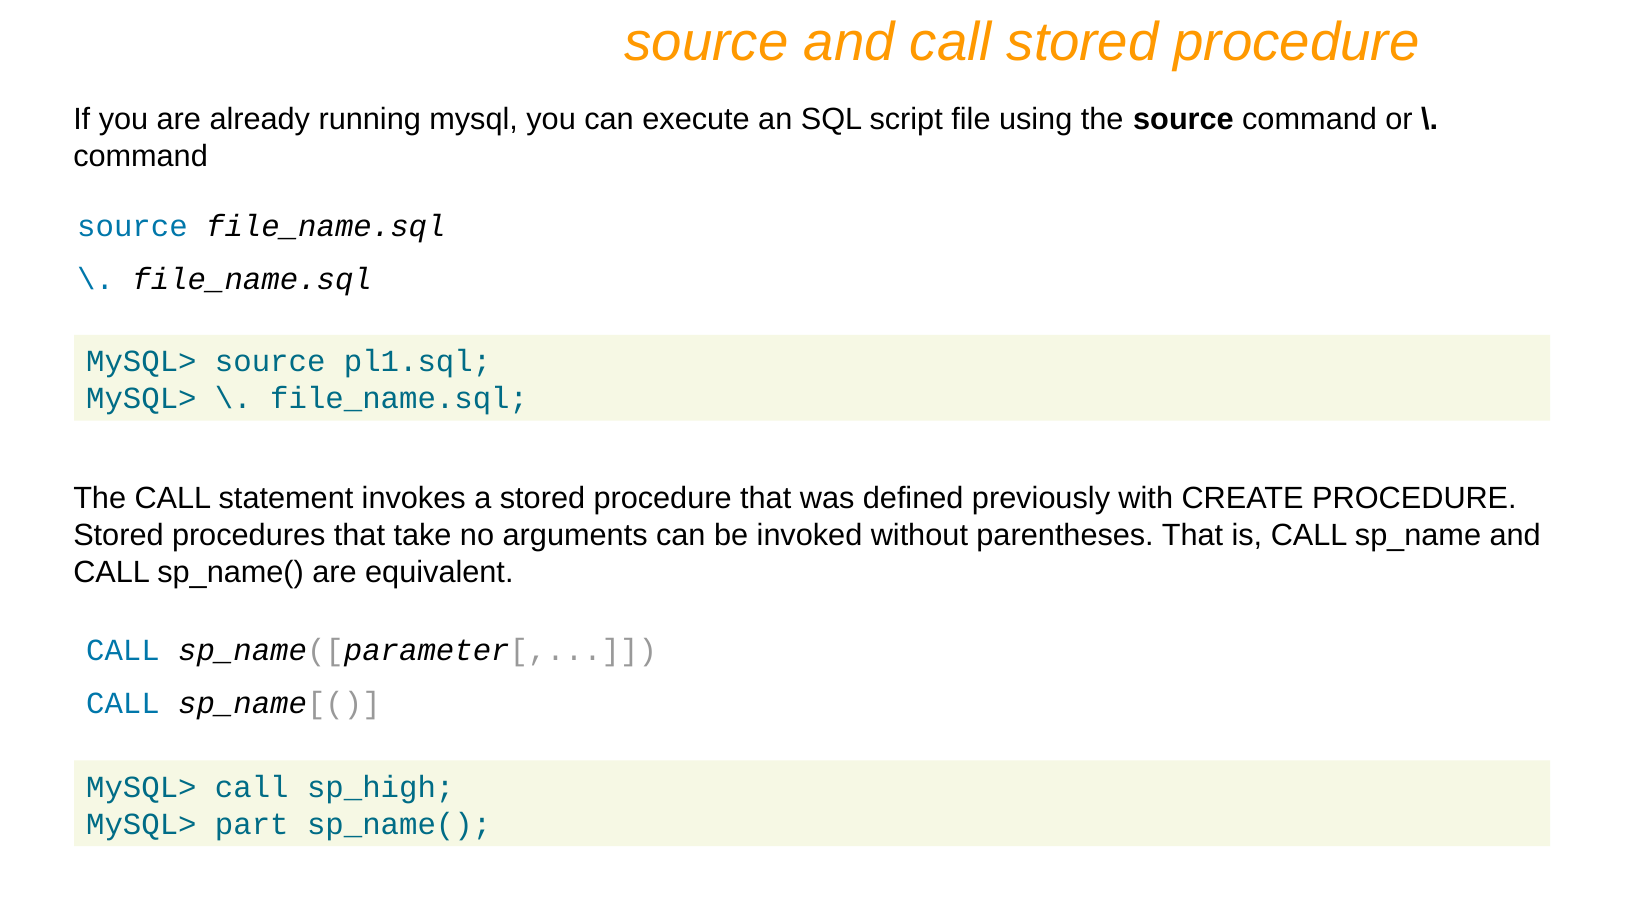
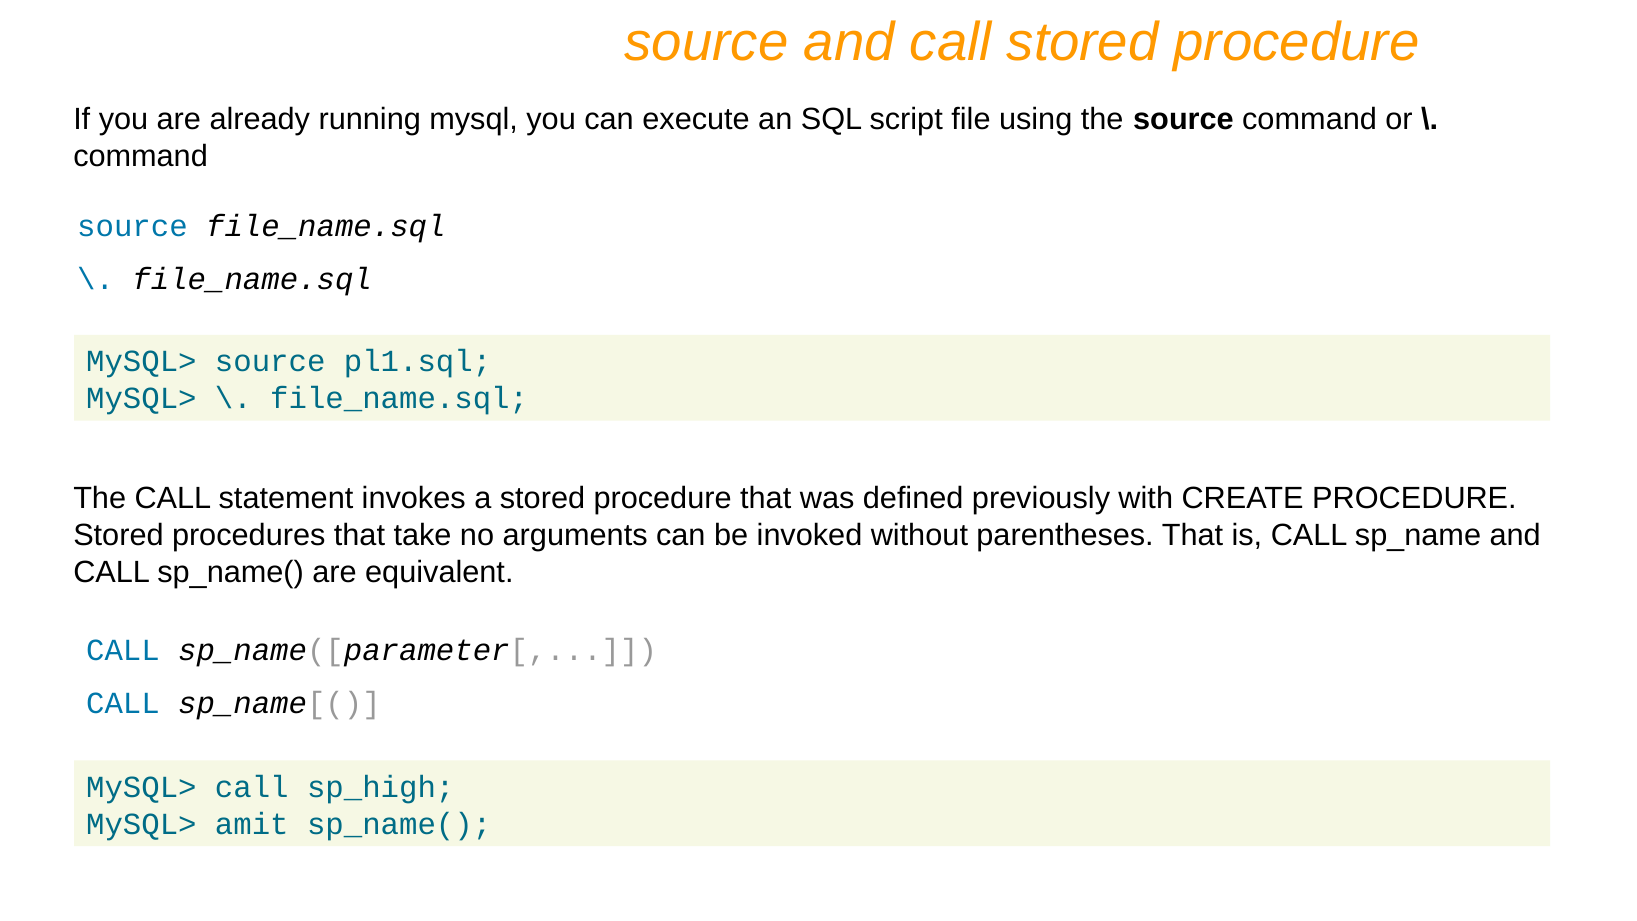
part: part -> amit (252, 824)
